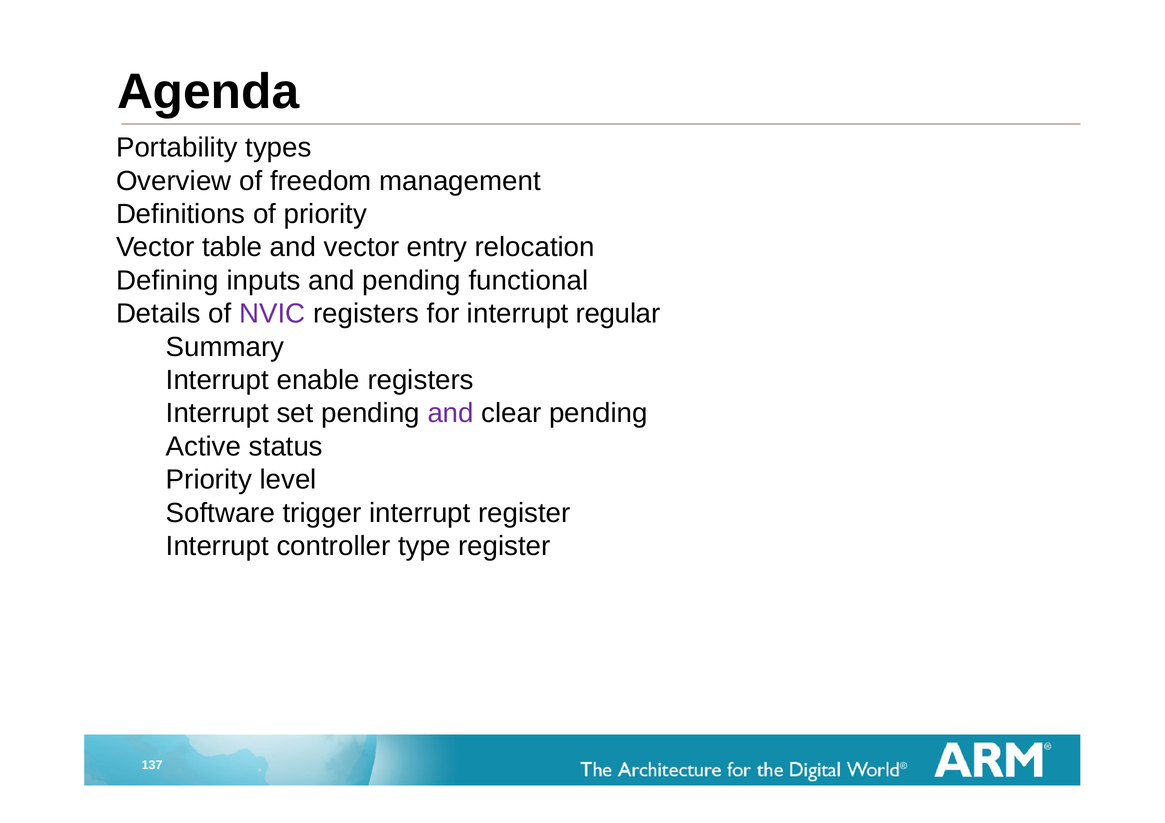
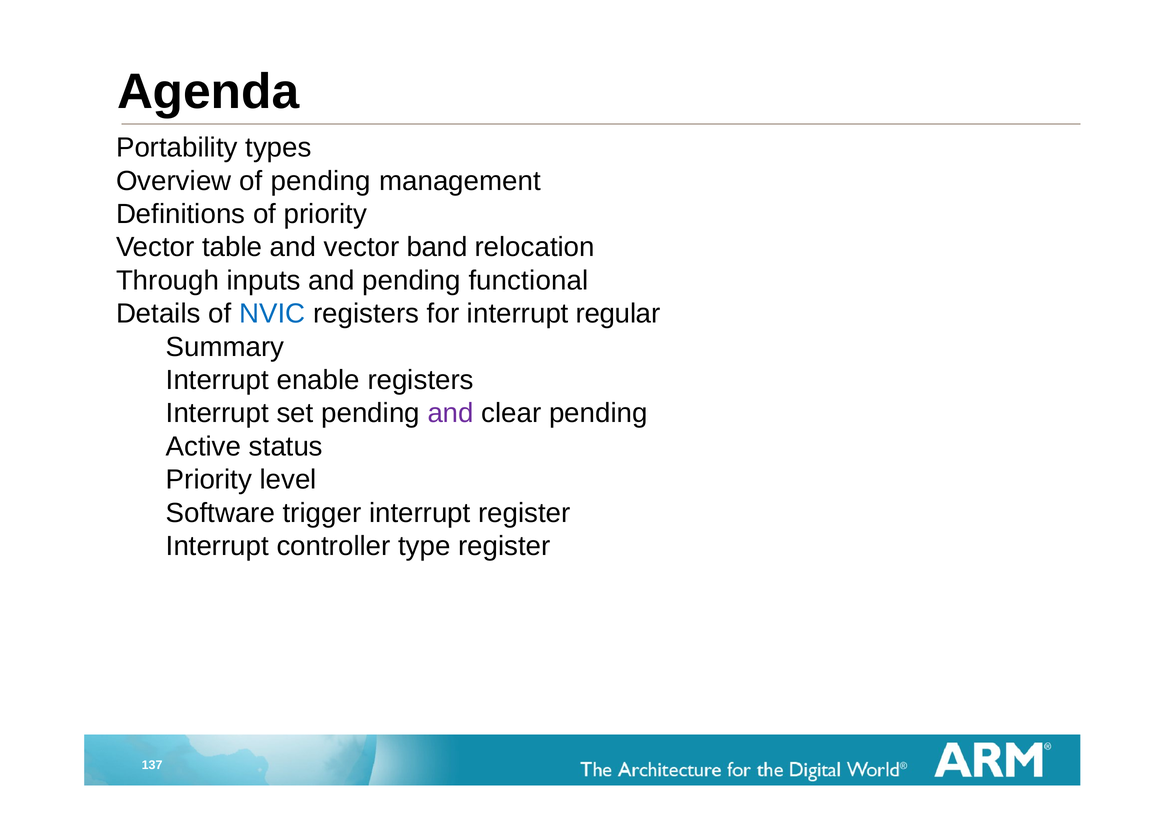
of freedom: freedom -> pending (321, 181)
entry: entry -> band (437, 247)
Defining: Defining -> Through (168, 281)
NVIC colour: purple -> blue (272, 314)
